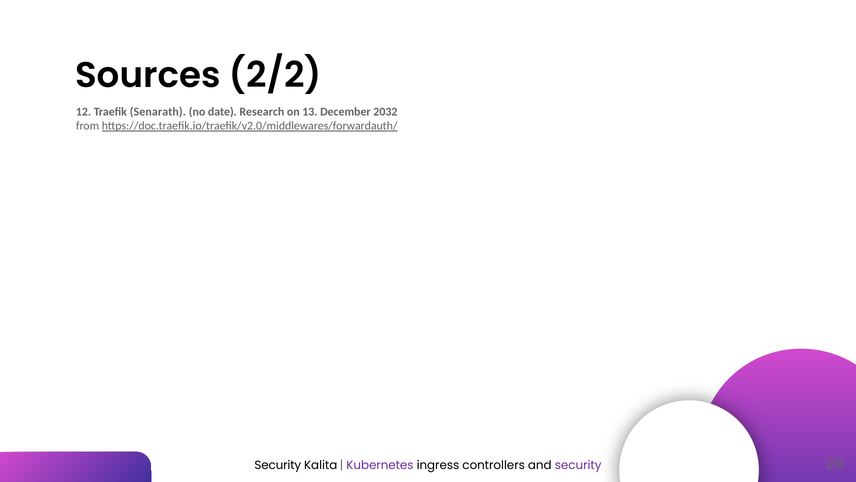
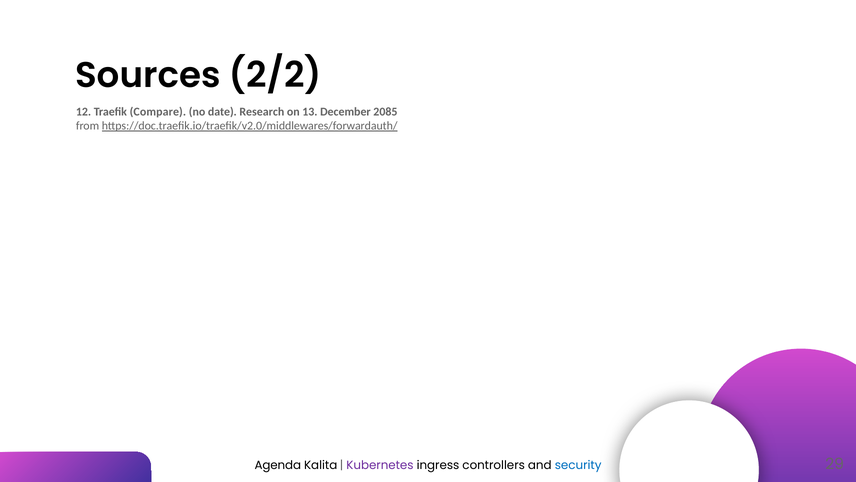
Senarath: Senarath -> Compare (158, 111)
2032: 2032 -> 2085 (385, 111)
Security: Security -> Agenda (278, 465)
security colour: purple -> blue (578, 465)
